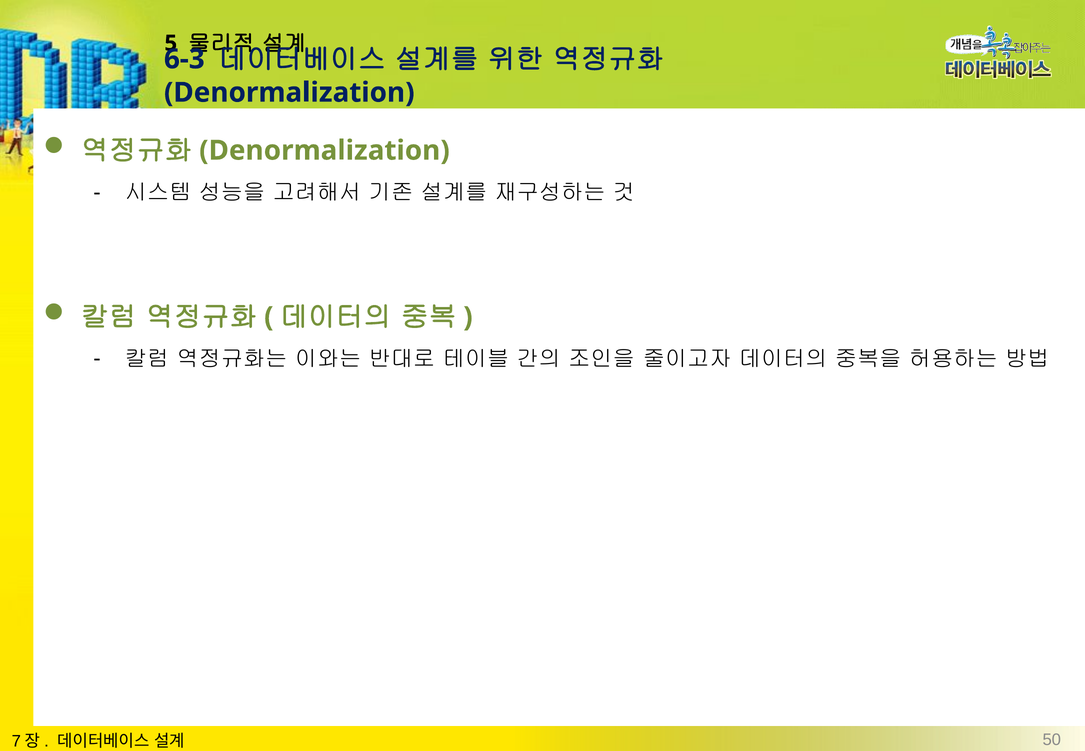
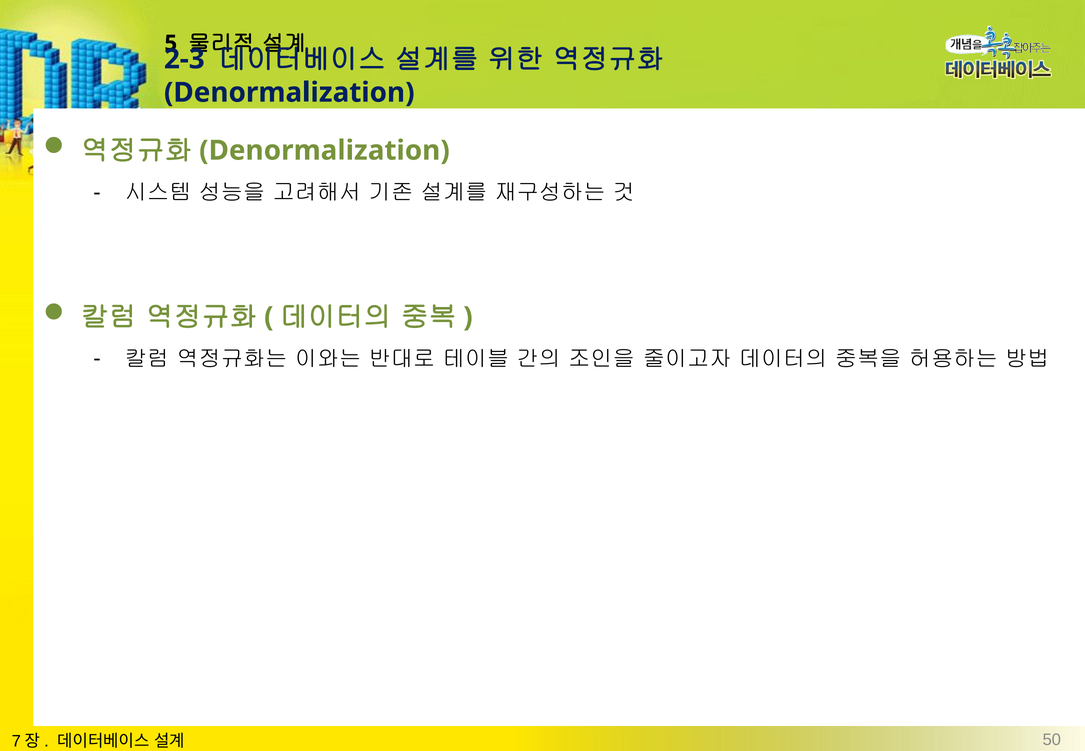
6-3: 6-3 -> 2-3 (184, 59)
